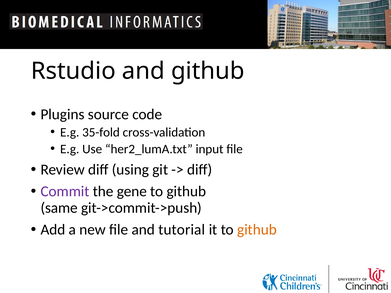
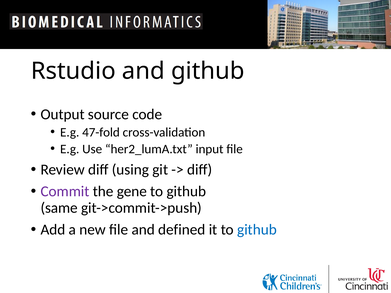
Plugins: Plugins -> Output (63, 114)
35-fold: 35-fold -> 47-fold (101, 132)
tutorial: tutorial -> defined (182, 230)
github colour: orange -> blue (257, 230)
